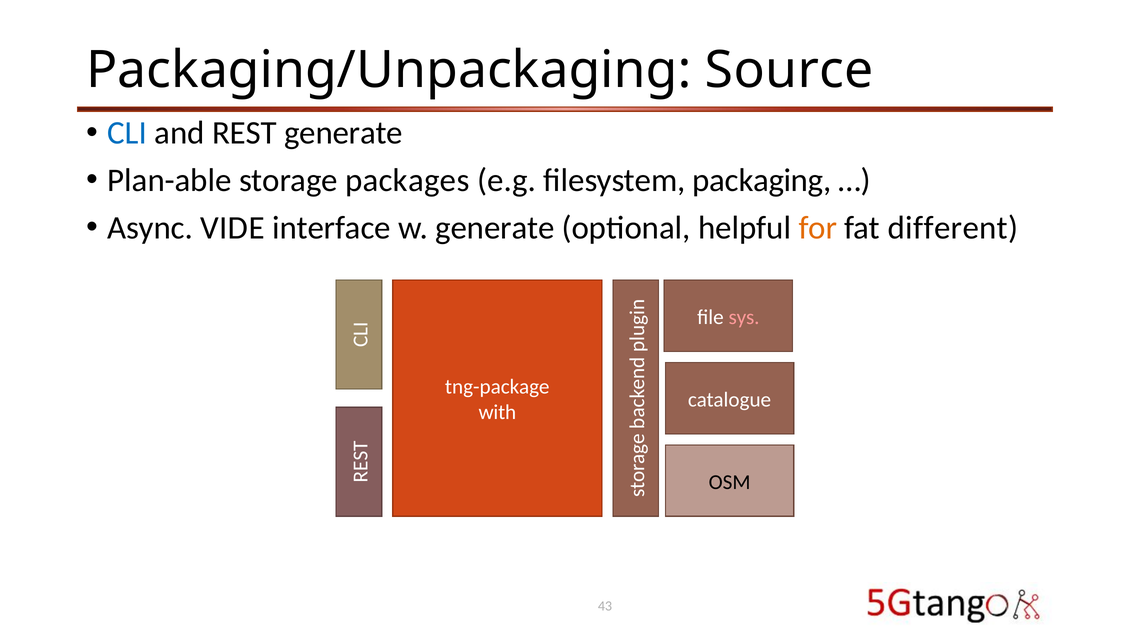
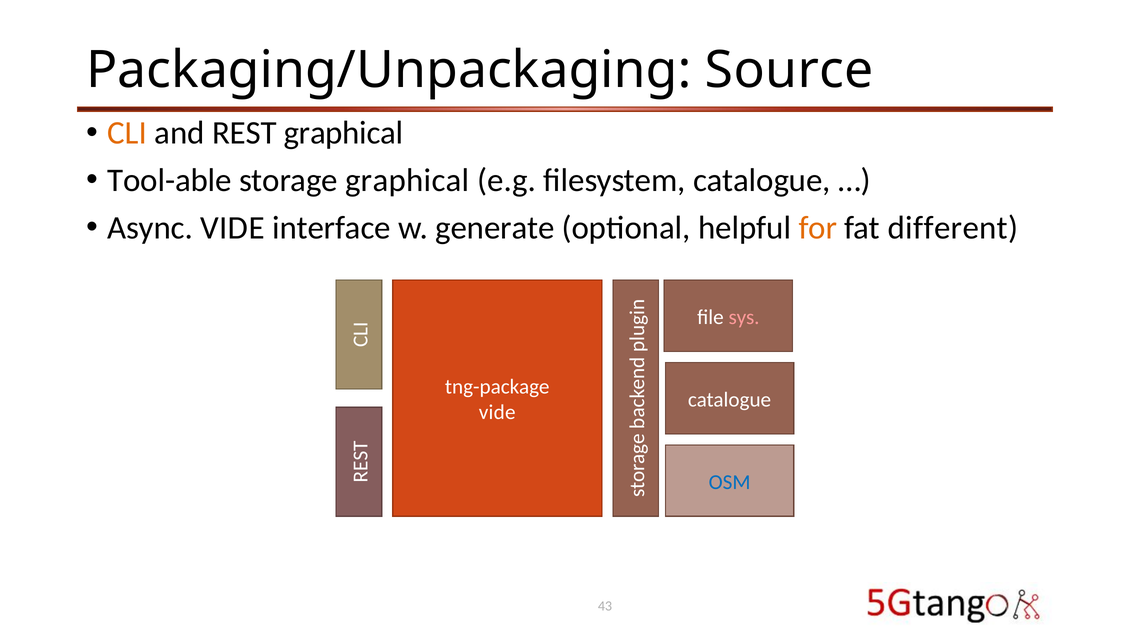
CLI colour: blue -> orange (127, 133)
REST generate: generate -> graphical (343, 133)
Plan-able: Plan-able -> Tool-able (170, 181)
storage packages: packages -> graphical (407, 181)
filesystem packaging: packaging -> catalogue (762, 181)
with: with -> vide (497, 413)
OSM colour: black -> blue (730, 483)
